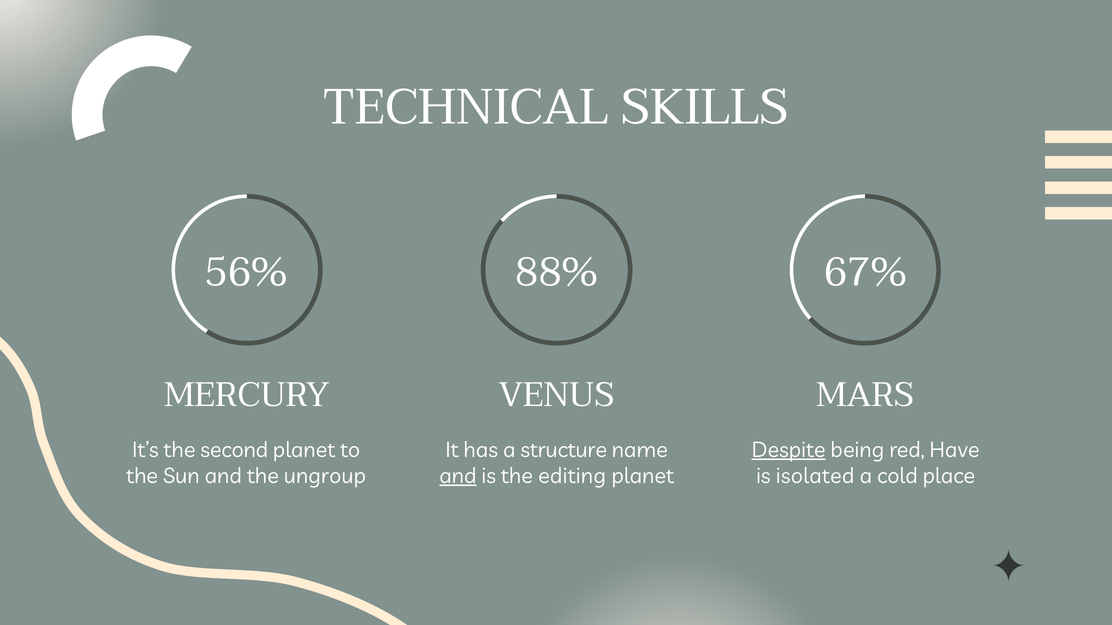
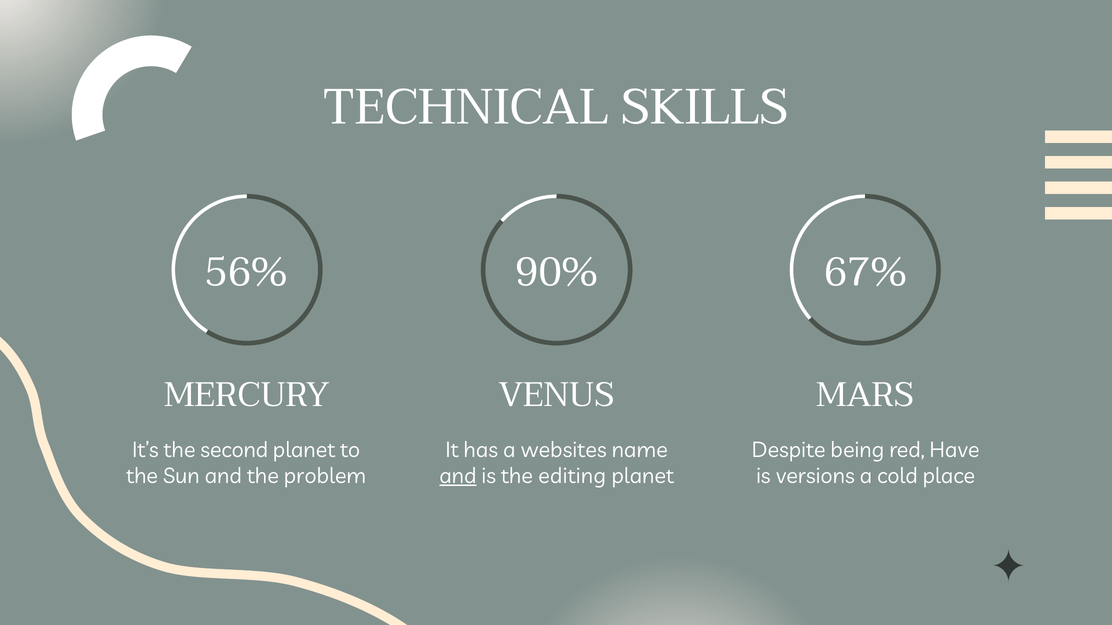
88%: 88% -> 90% (557, 273)
structure: structure -> websites (564, 450)
Despite underline: present -> none (789, 450)
ungroup: ungroup -> problem (325, 476)
isolated: isolated -> versions (815, 476)
